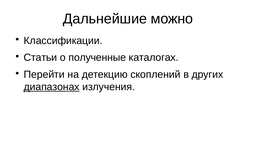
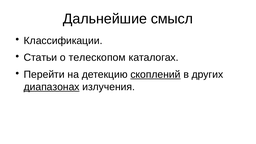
можно: можно -> смысл (172, 19)
полученные: полученные -> телескопом (97, 58)
скоплений underline: none -> present (155, 75)
